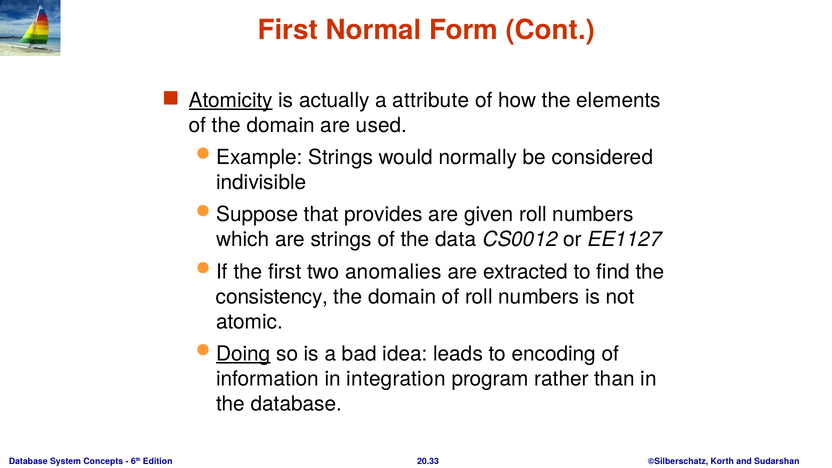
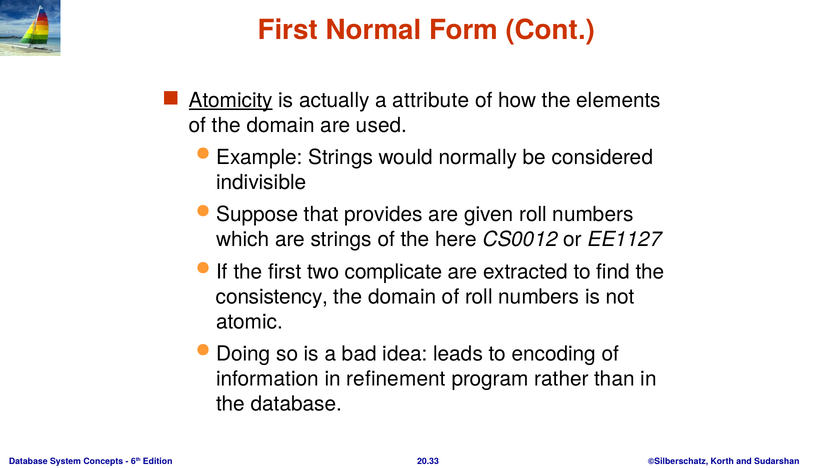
data: data -> here (456, 240)
anomalies: anomalies -> complicate (394, 272)
Doing underline: present -> none (243, 354)
integration: integration -> refinement (396, 379)
